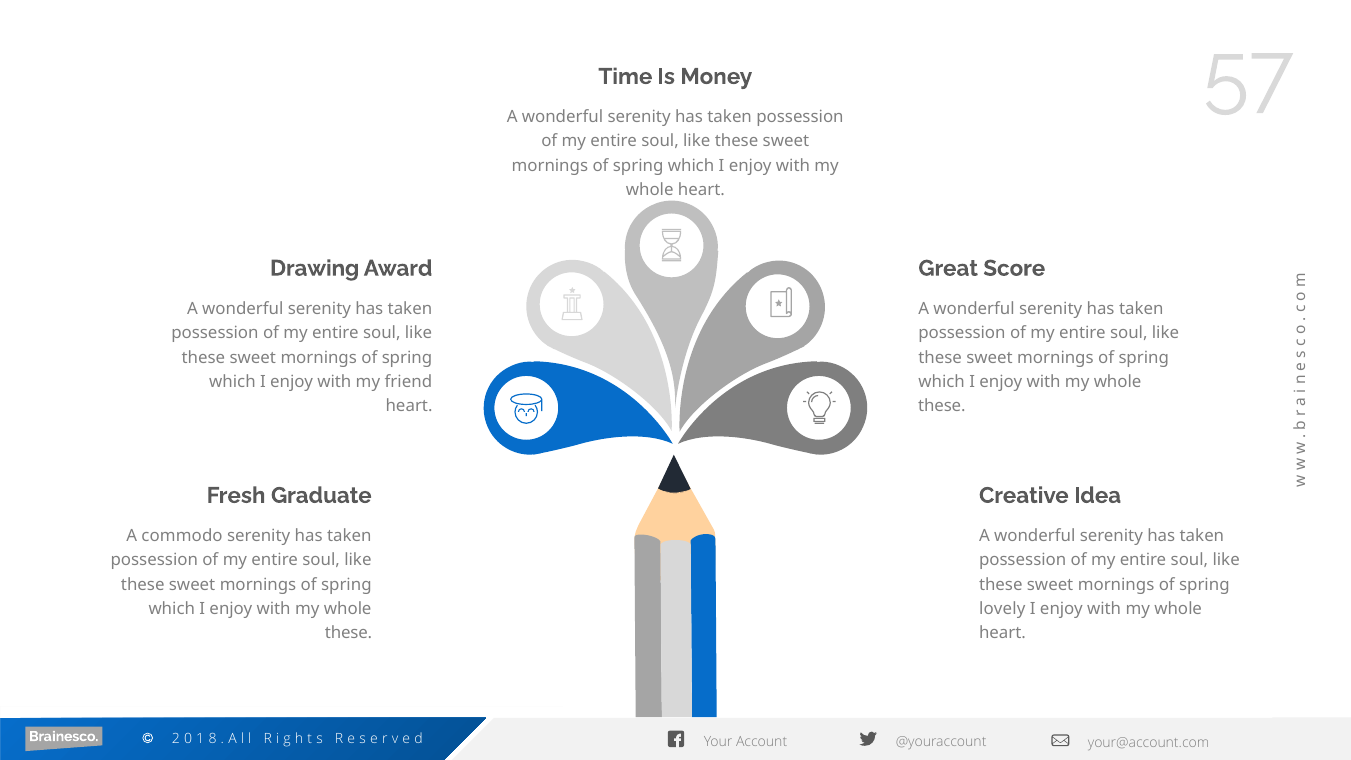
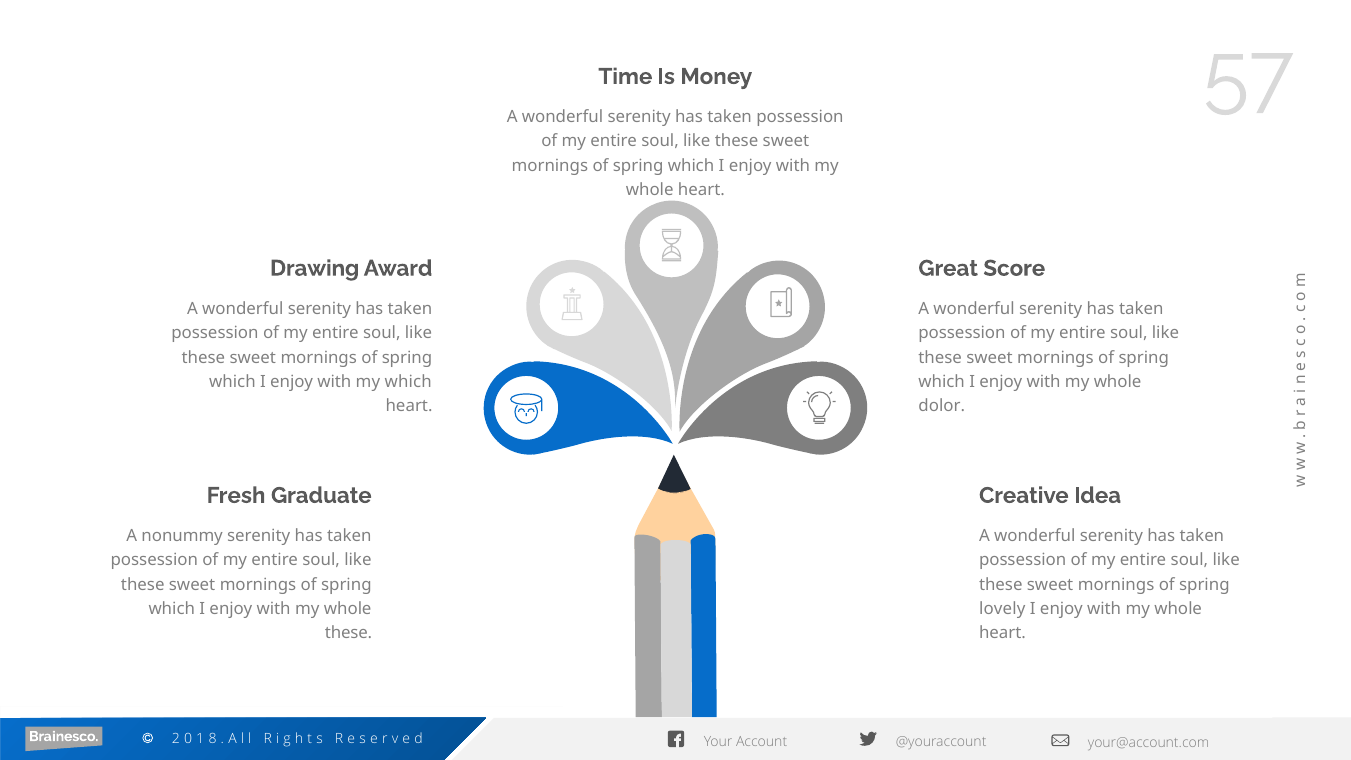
my friend: friend -> which (408, 382)
these: these -> dolor (942, 406)
commodo: commodo -> nonummy (182, 536)
